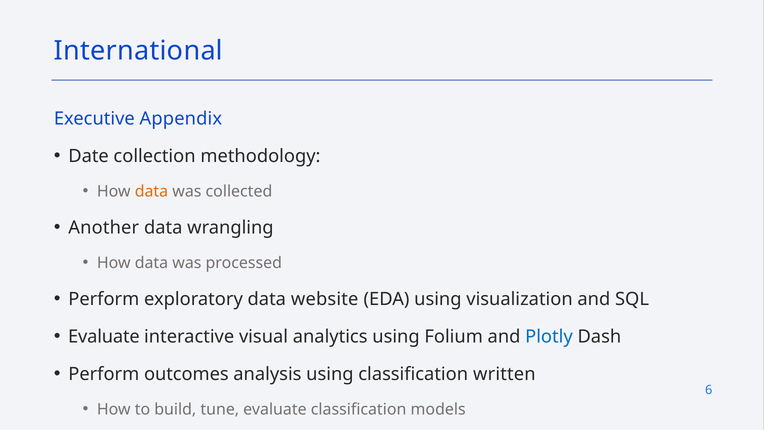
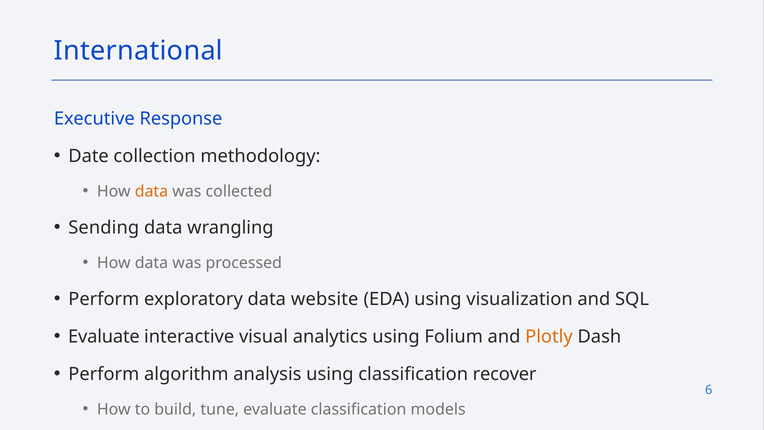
Appendix: Appendix -> Response (181, 119)
Another: Another -> Sending (104, 228)
Plotly colour: blue -> orange (549, 337)
outcomes: outcomes -> algorithm (186, 374)
written: written -> recover (505, 374)
